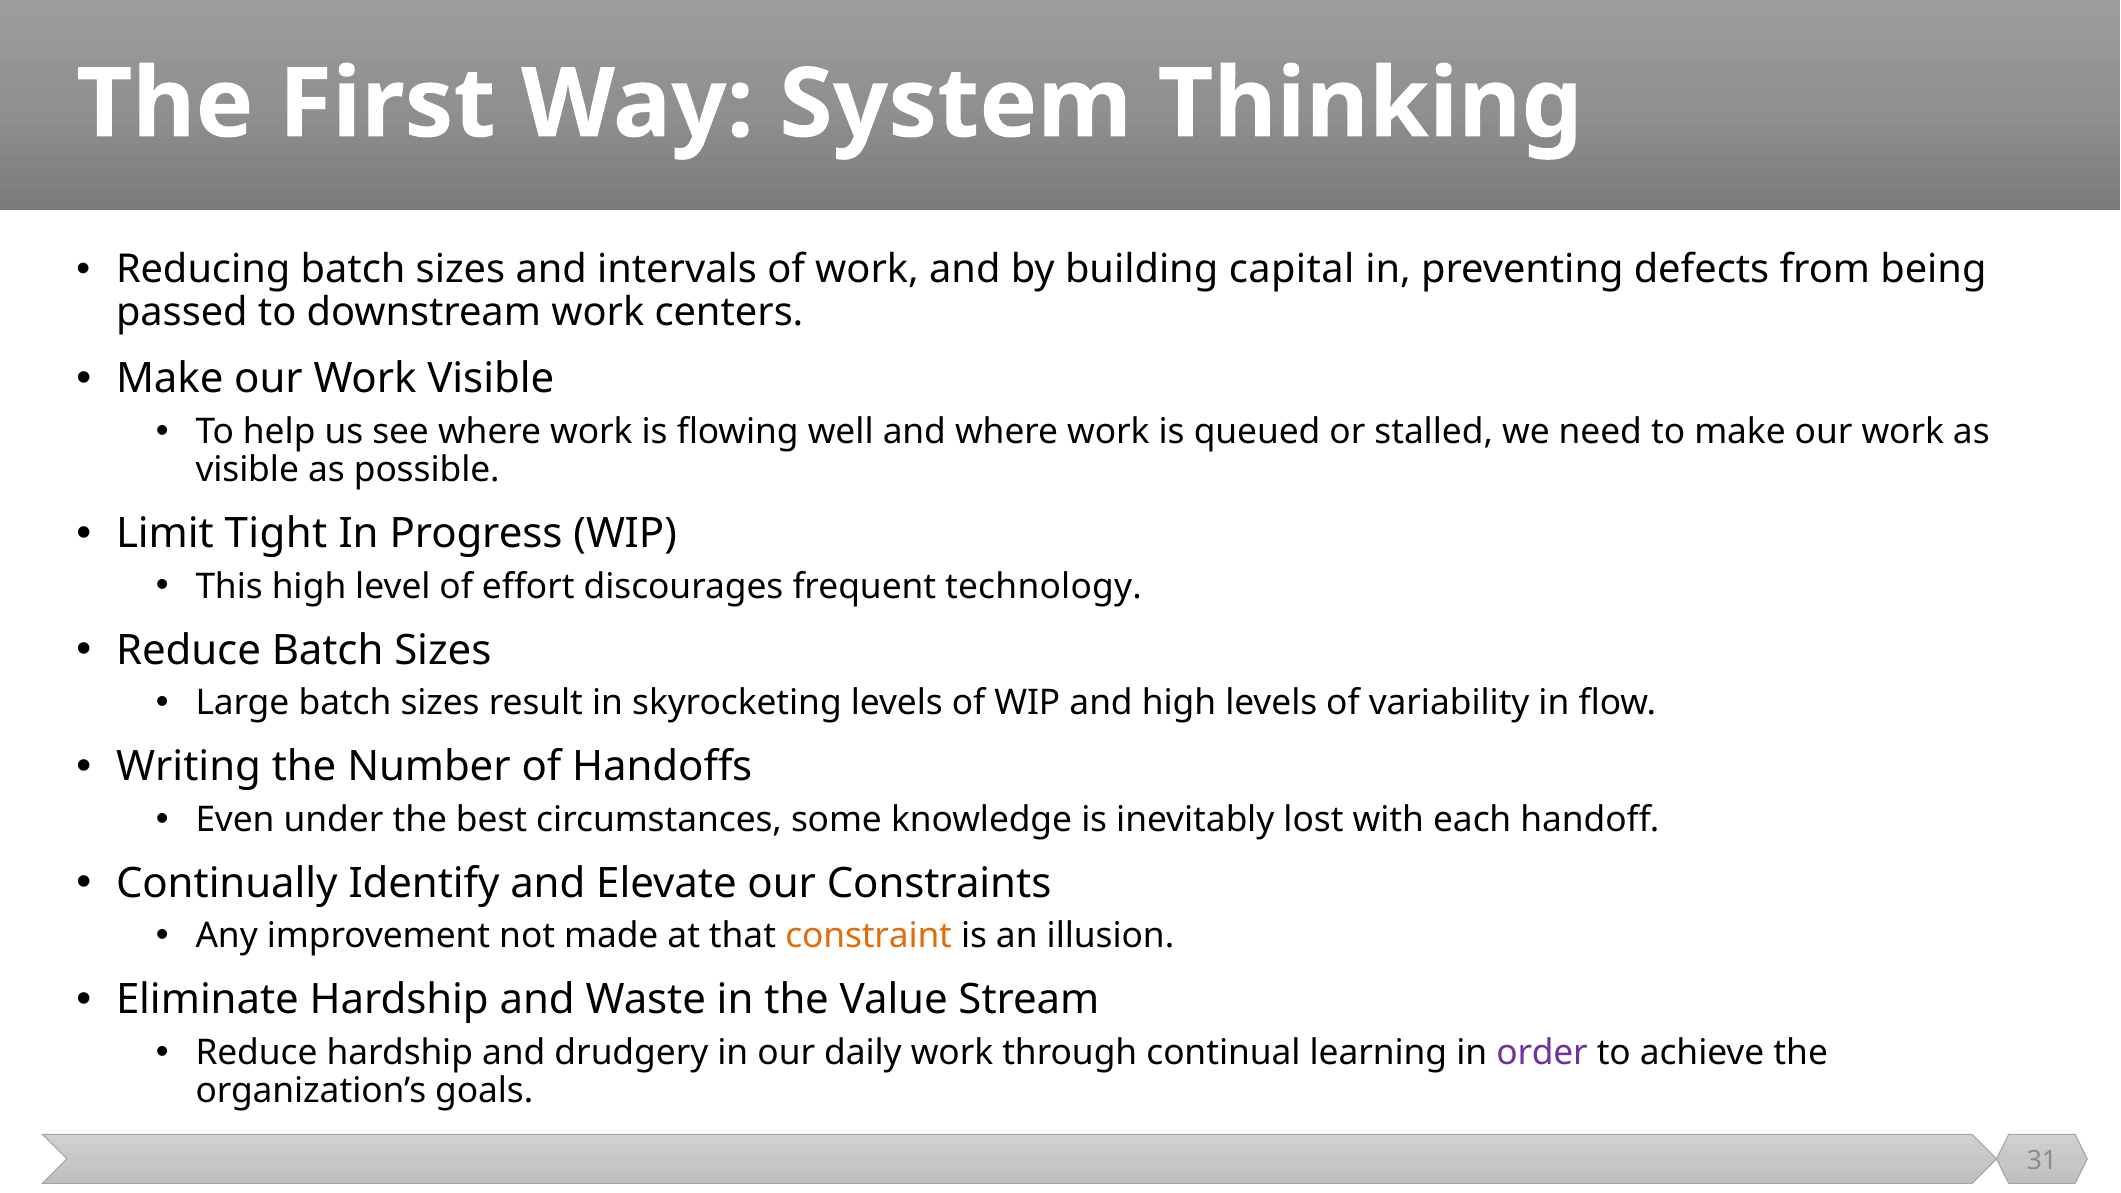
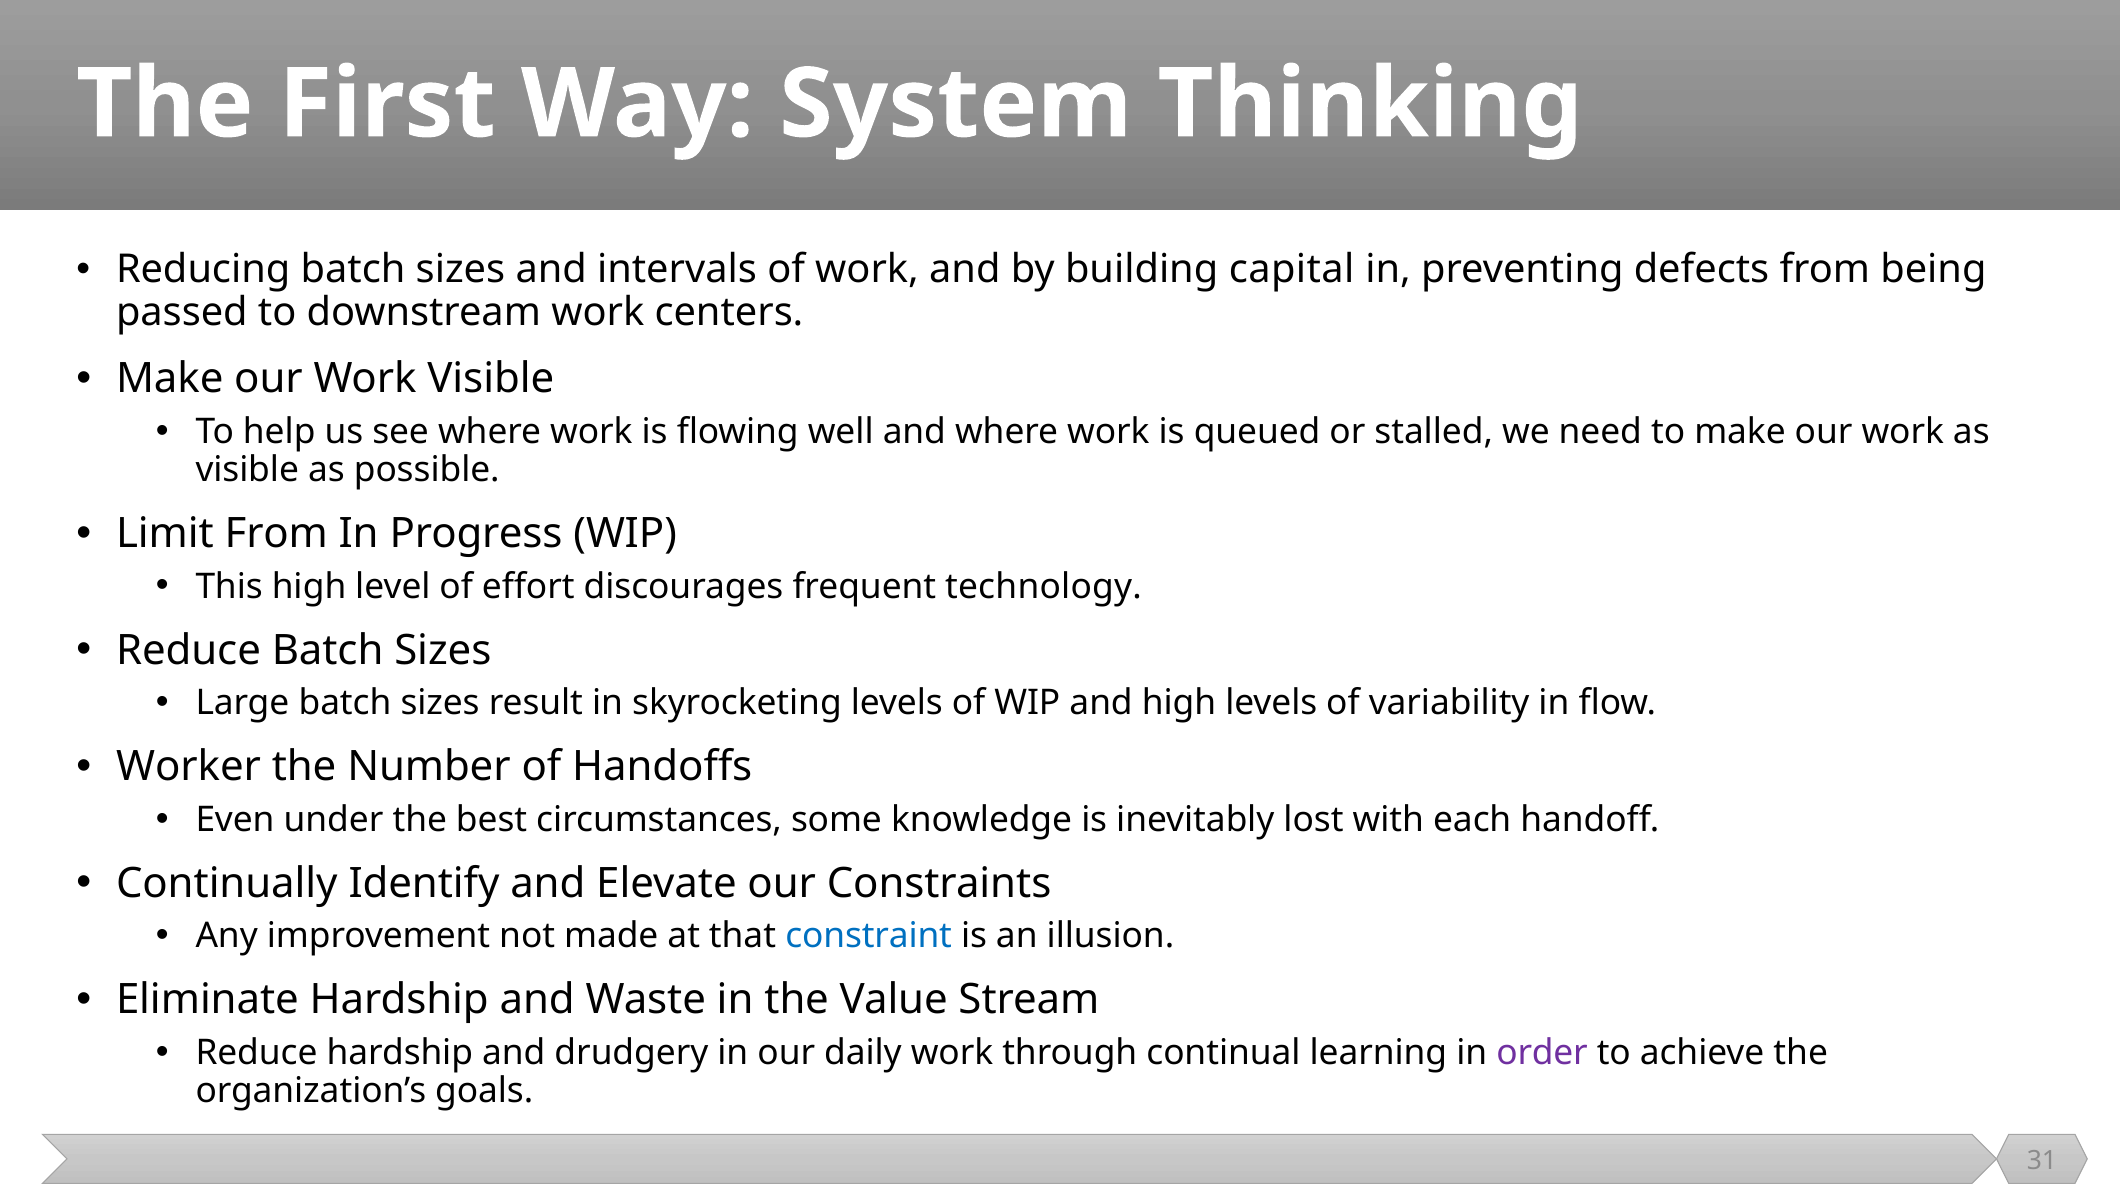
Limit Tight: Tight -> From (276, 534)
Writing: Writing -> Worker (189, 767)
constraint colour: orange -> blue (869, 936)
